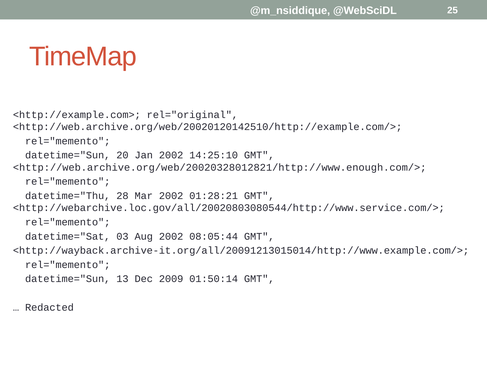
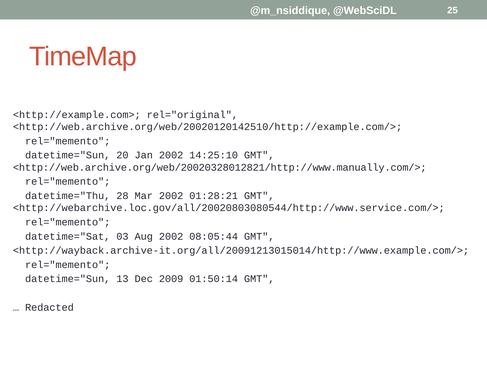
<http://web.archive.org/web/20020328012821/http://www.enough.com/>: <http://web.archive.org/web/20020328012821/http://www.enough.com/> -> <http://web.archive.org/web/20020328012821/http://www.manually.com/> (220, 168)
